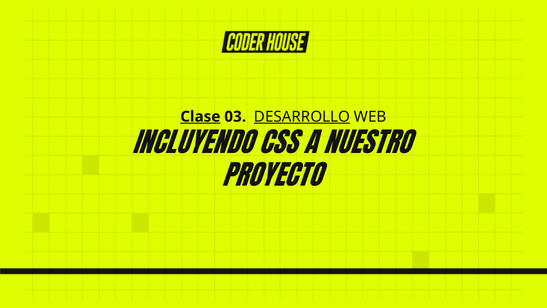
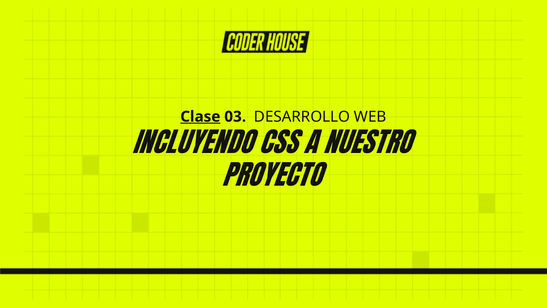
DESARROLLO underline: present -> none (302, 117)
